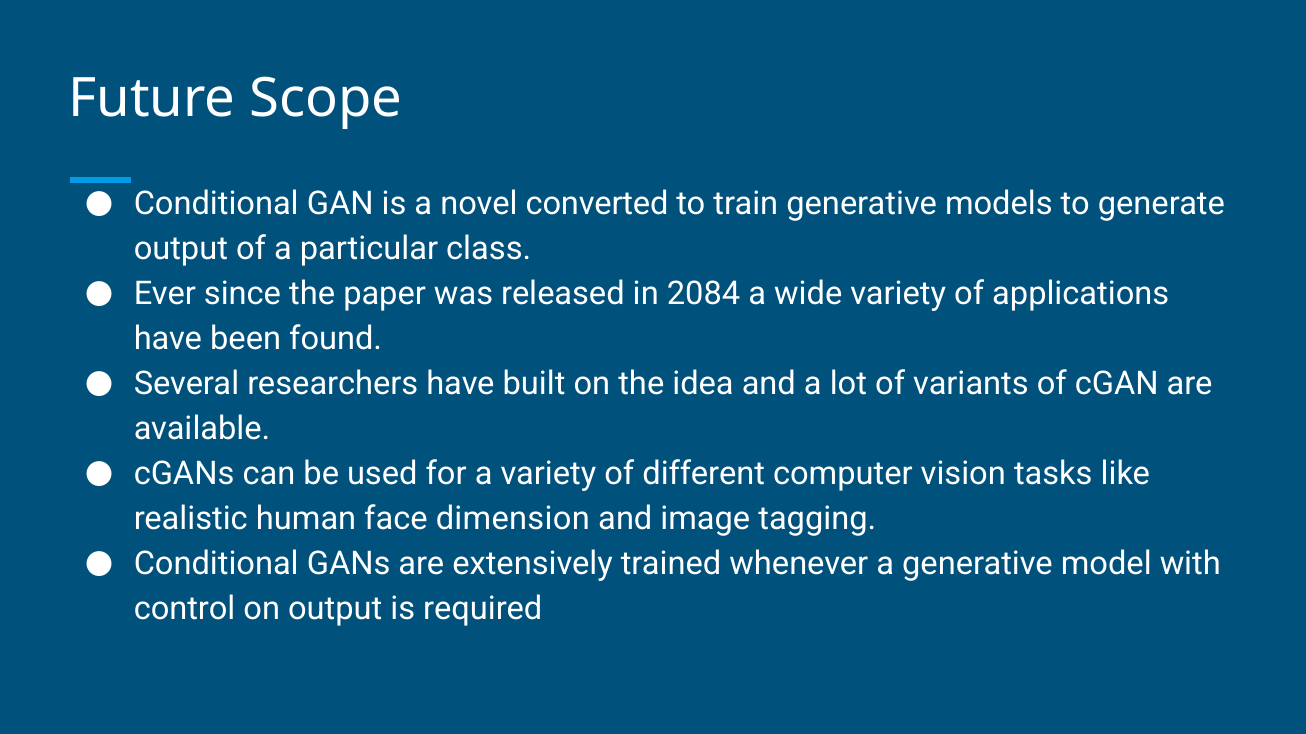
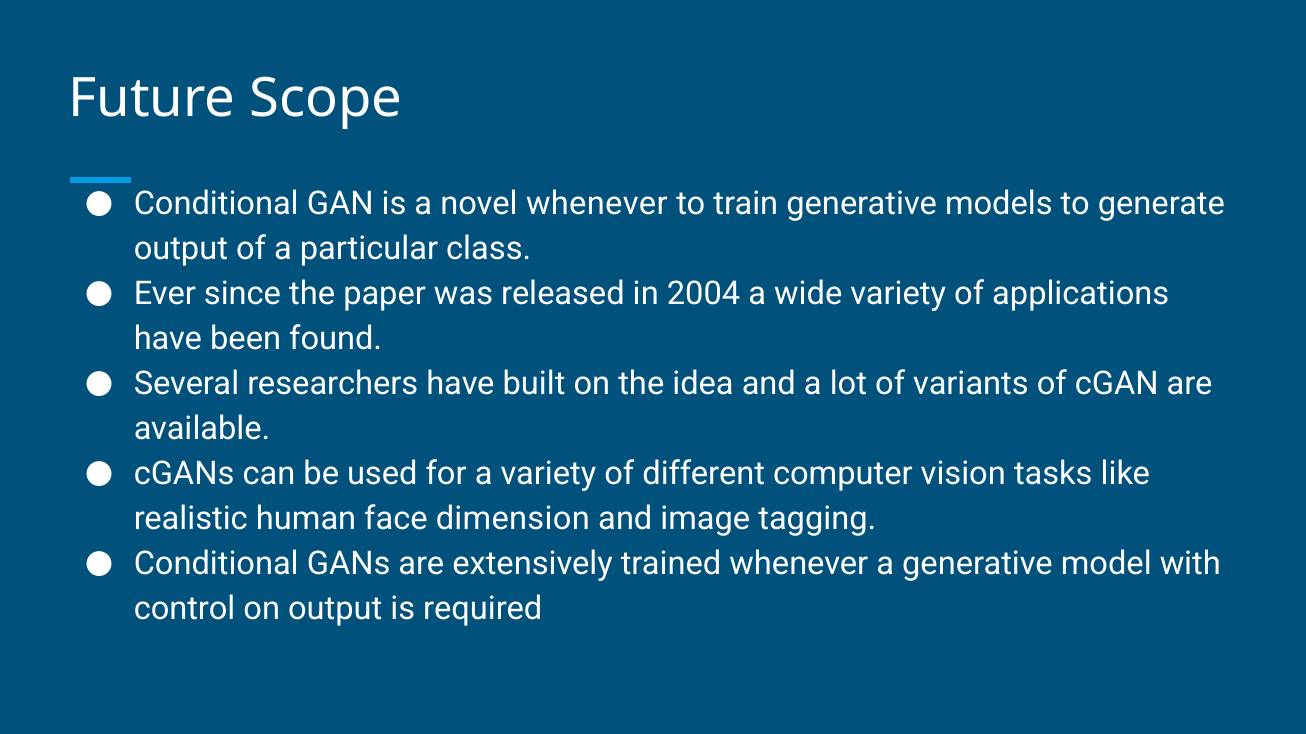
novel converted: converted -> whenever (597, 204)
2084: 2084 -> 2004 (704, 294)
